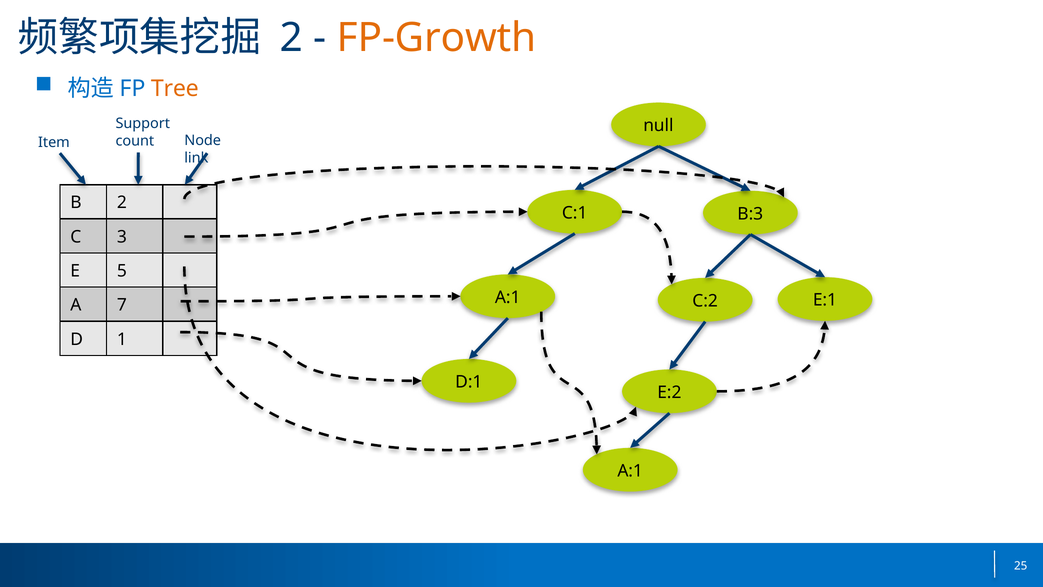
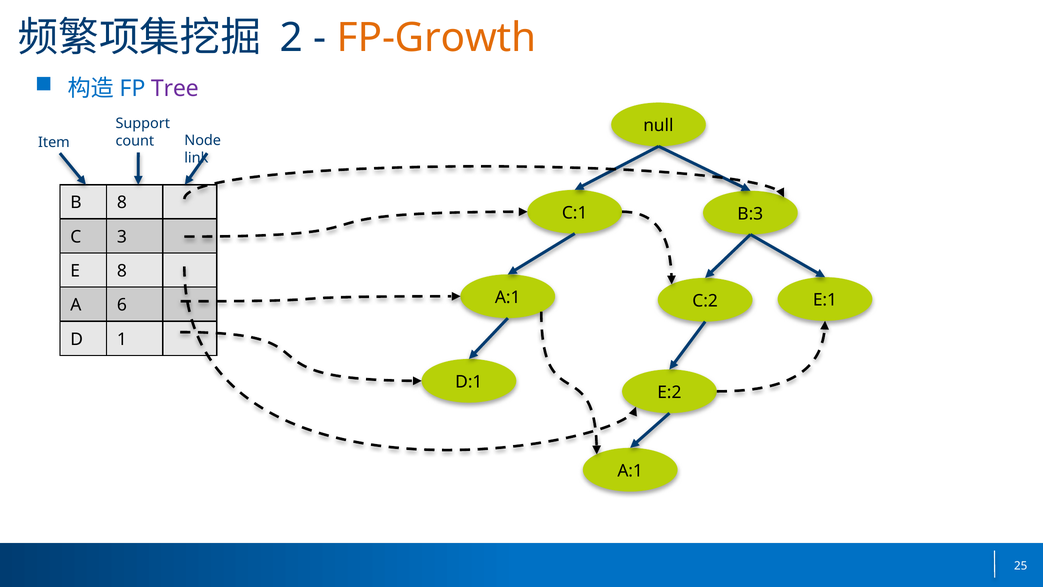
Tree colour: orange -> purple (175, 88)
B 2: 2 -> 8 (122, 203)
E 5: 5 -> 8 (122, 271)
7: 7 -> 6 (122, 305)
